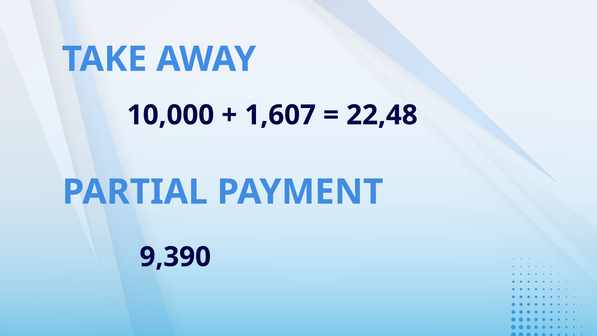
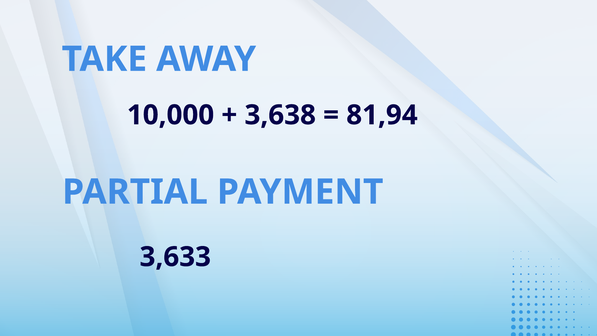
1,607: 1,607 -> 3,638 (280, 115)
22,48: 22,48 -> 81,94 (382, 115)
9,390: 9,390 -> 3,633 (175, 257)
